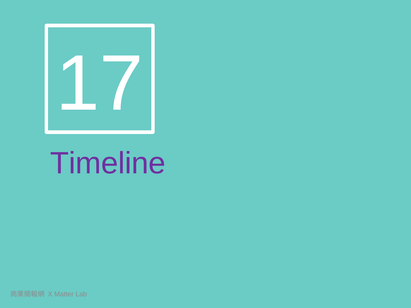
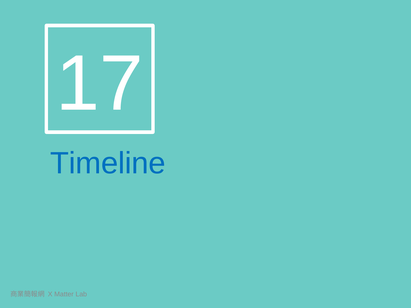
Timeline colour: purple -> blue (108, 163)
